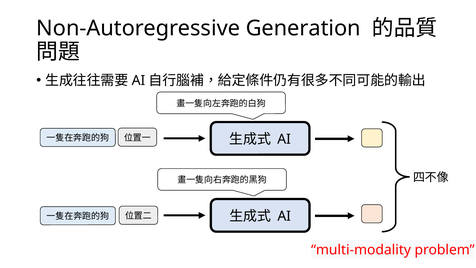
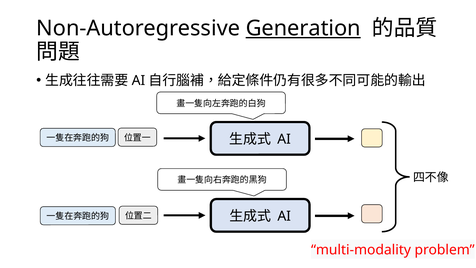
Generation underline: none -> present (303, 28)
